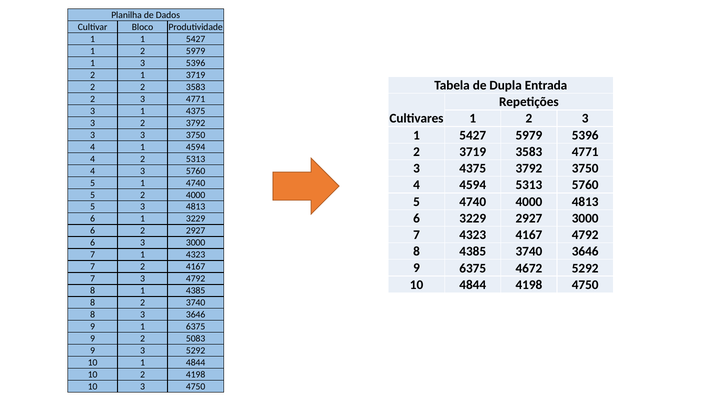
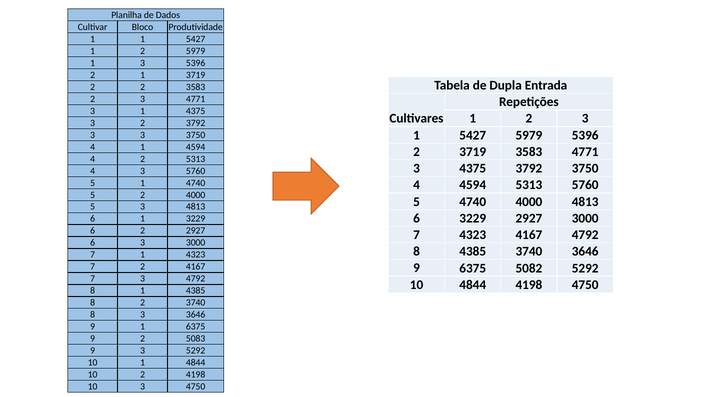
4672: 4672 -> 5082 (529, 268)
